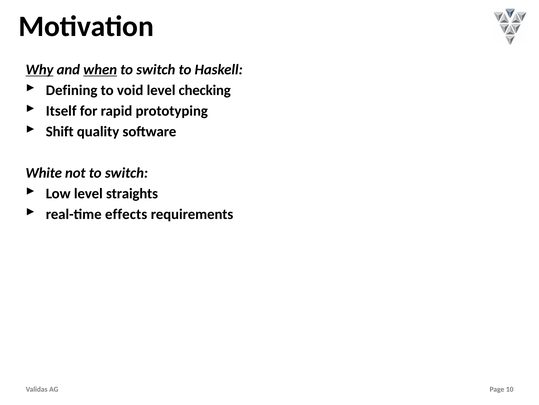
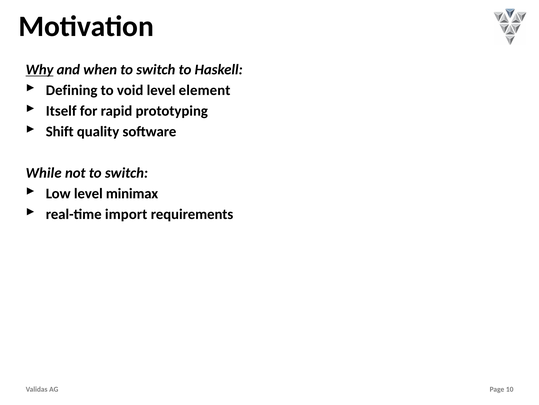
when underline: present -> none (100, 69)
checking: checking -> element (205, 90)
White: White -> While (44, 173)
straights: straights -> minimax (132, 193)
effects: effects -> import (126, 214)
